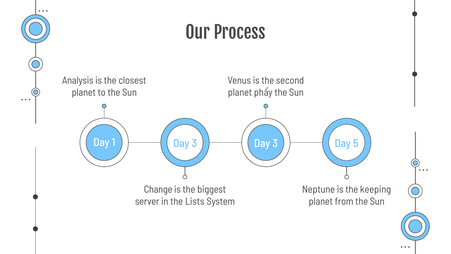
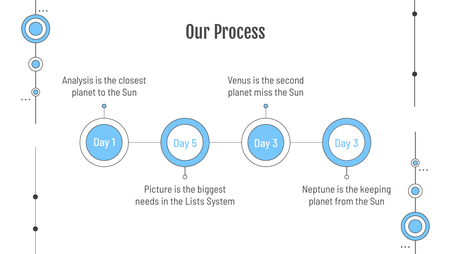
phẩy: phẩy -> miss (263, 92)
1 Day 3: 3 -> 5 (194, 143)
3 Day 5: 5 -> 3 (356, 143)
Change: Change -> Picture (158, 189)
server: server -> needs (147, 201)
